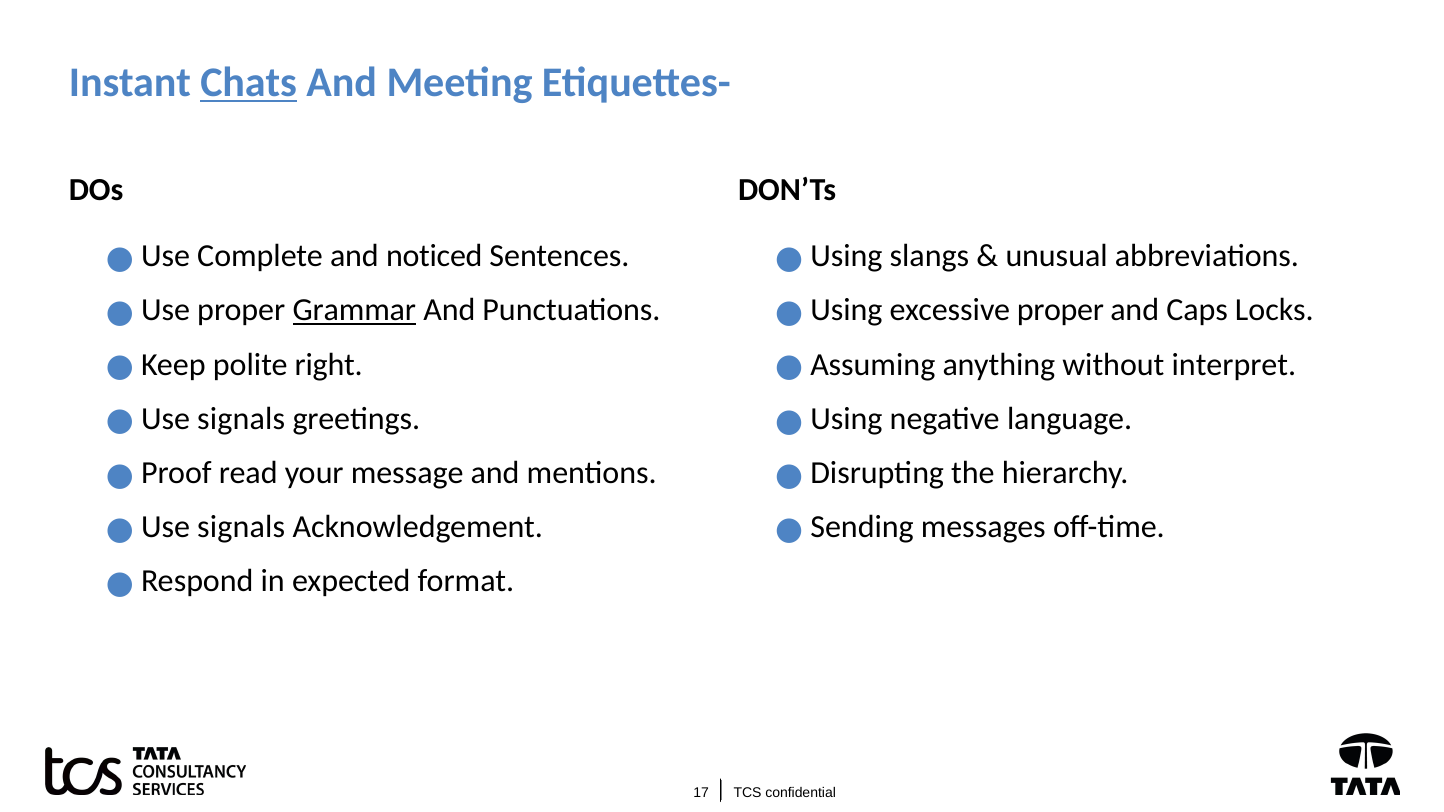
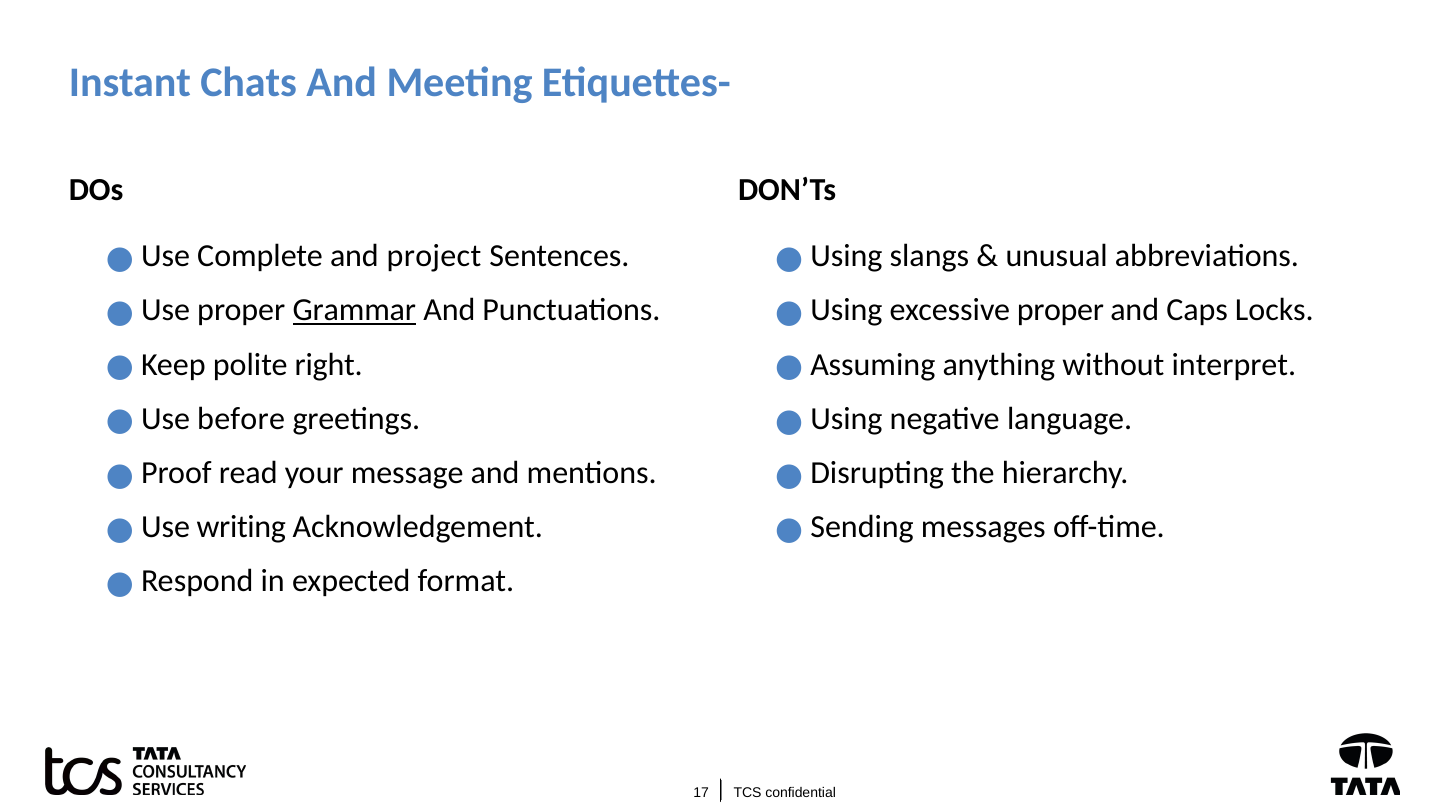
Chats underline: present -> none (249, 83)
noticed: noticed -> project (434, 256)
signals: signals -> before (241, 419)
signals: signals -> writing (241, 527)
